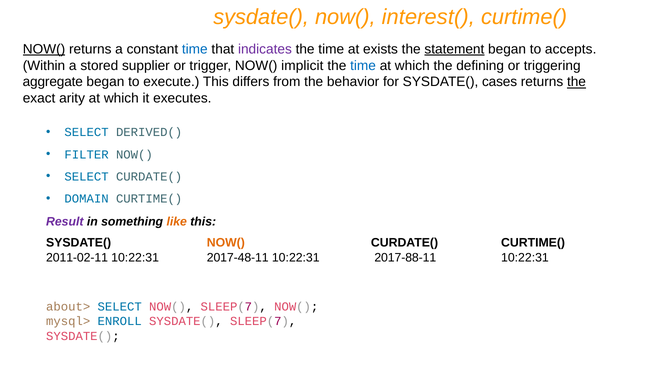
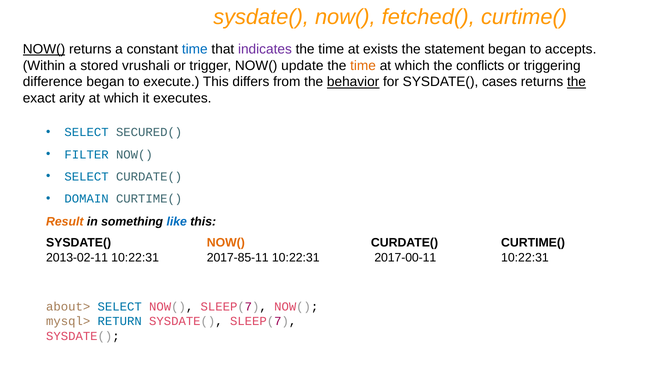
interest(: interest( -> fetched( (428, 17)
statement underline: present -> none (454, 49)
supplier: supplier -> vrushali (146, 66)
implicit: implicit -> update (302, 66)
time colour: blue -> orange (363, 66)
defining: defining -> conflicts (480, 66)
aggregate: aggregate -> difference (53, 82)
behavior underline: none -> present (353, 82)
DERIVED(: DERIVED( -> SECURED( (149, 132)
Result colour: purple -> orange (65, 222)
like colour: orange -> blue (177, 222)
2011-02-11: 2011-02-11 -> 2013-02-11 (77, 258)
2017-48-11: 2017-48-11 -> 2017-85-11 (238, 258)
2017-88-11: 2017-88-11 -> 2017-00-11 (405, 258)
ENROLL: ENROLL -> RETURN (120, 321)
